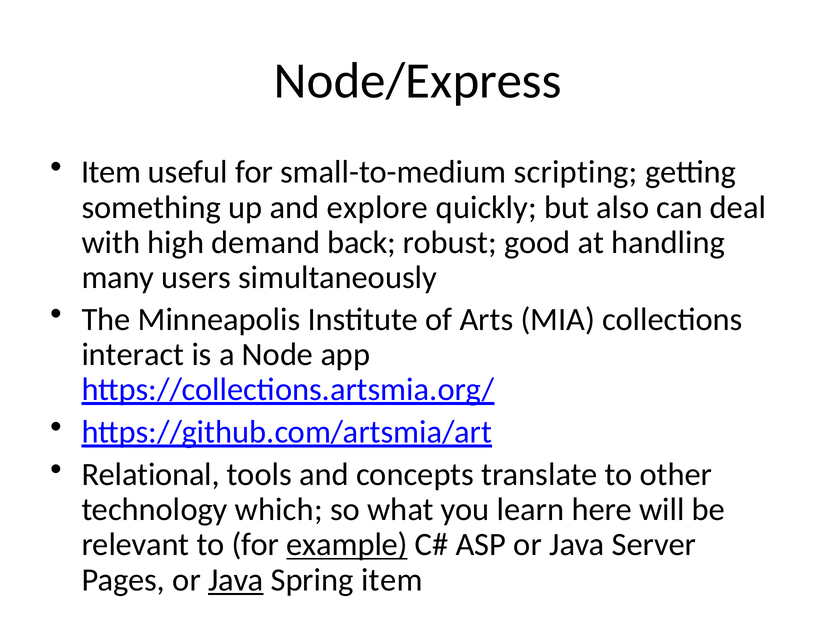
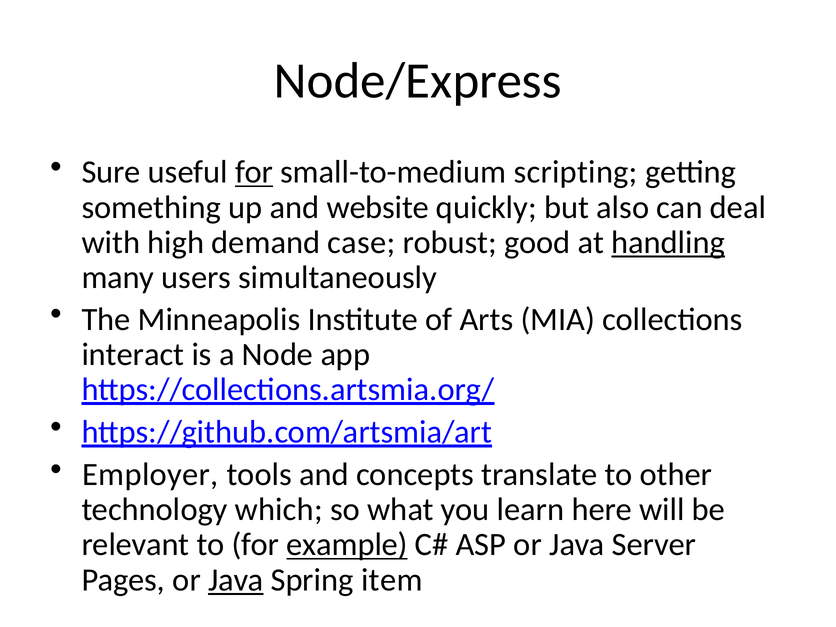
Item: Item -> Sure (111, 172)
for underline: none -> present (254, 172)
explore: explore -> website (378, 207)
back: back -> case (361, 243)
handling underline: none -> present (668, 243)
Relational: Relational -> Employer (150, 475)
